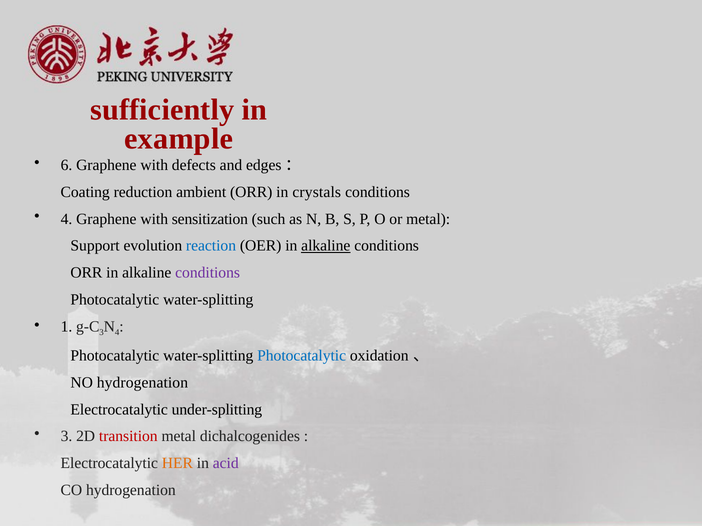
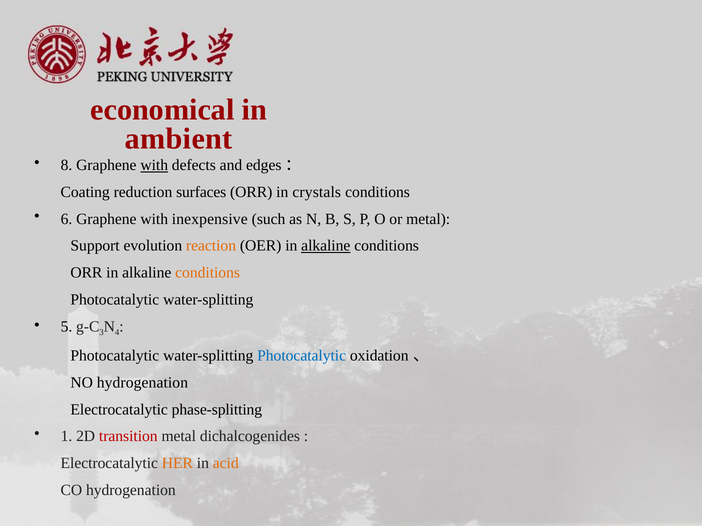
sufficiently: sufficiently -> economical (162, 110)
example: example -> ambient (179, 139)
6: 6 -> 8 (66, 165)
with underline: none -> present (154, 165)
ambient: ambient -> surfaces (201, 192)
4: 4 -> 6 (66, 219)
sensitization: sensitization -> inexpensive (210, 219)
reaction colour: blue -> orange (211, 246)
conditions colour: purple -> orange (208, 273)
1: 1 -> 5 (66, 327)
under-splitting: under-splitting -> phase-splitting (217, 410)
3: 3 -> 1 (66, 437)
acid colour: purple -> orange (226, 464)
